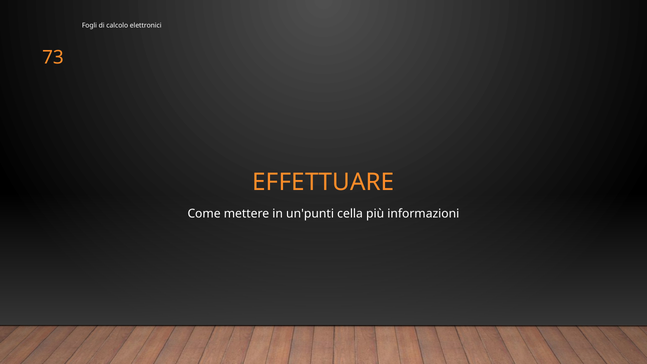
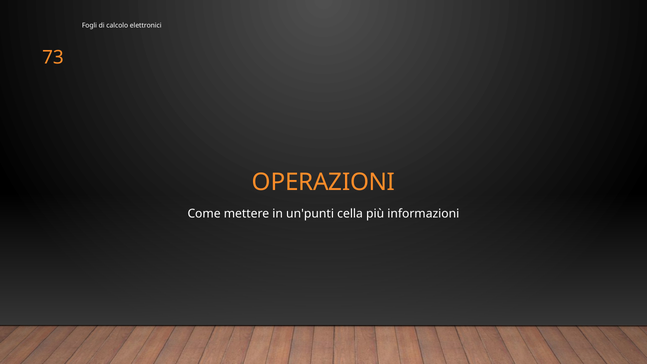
EFFETTUARE: EFFETTUARE -> OPERAZIONI (324, 182)
